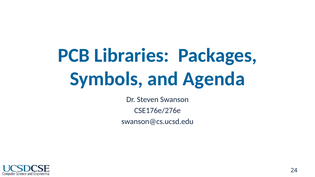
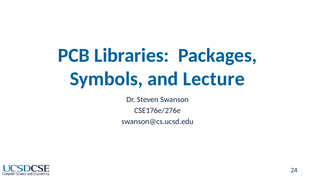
Agenda: Agenda -> Lecture (214, 79)
